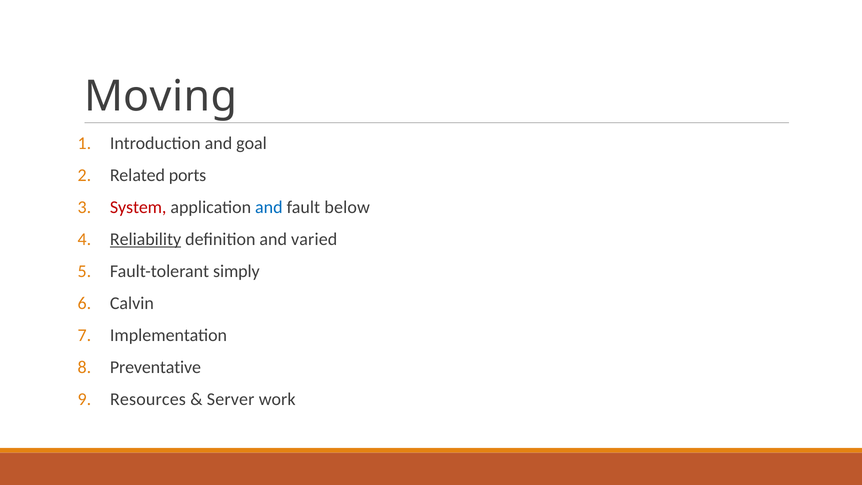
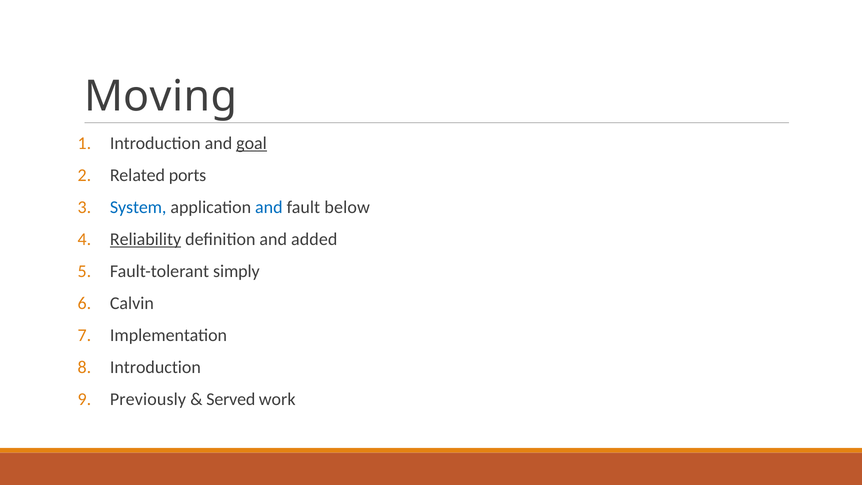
goal underline: none -> present (252, 143)
System colour: red -> blue (138, 207)
varied: varied -> added (314, 239)
Preventative: Preventative -> Introduction (155, 367)
Resources: Resources -> Previously (148, 399)
Server: Server -> Served (231, 399)
